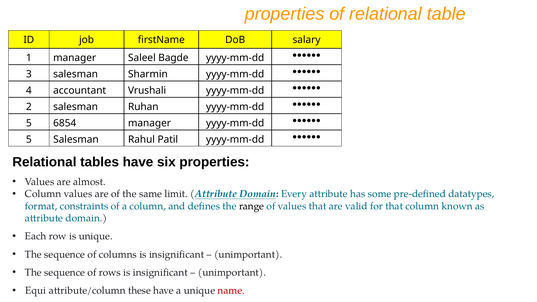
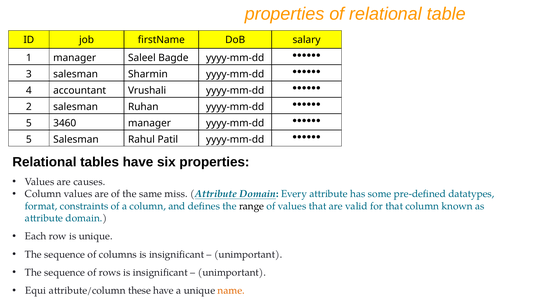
6854: 6854 -> 3460 (65, 123)
almost: almost -> causes (89, 182)
limit: limit -> miss (176, 194)
name colour: red -> orange (231, 291)
